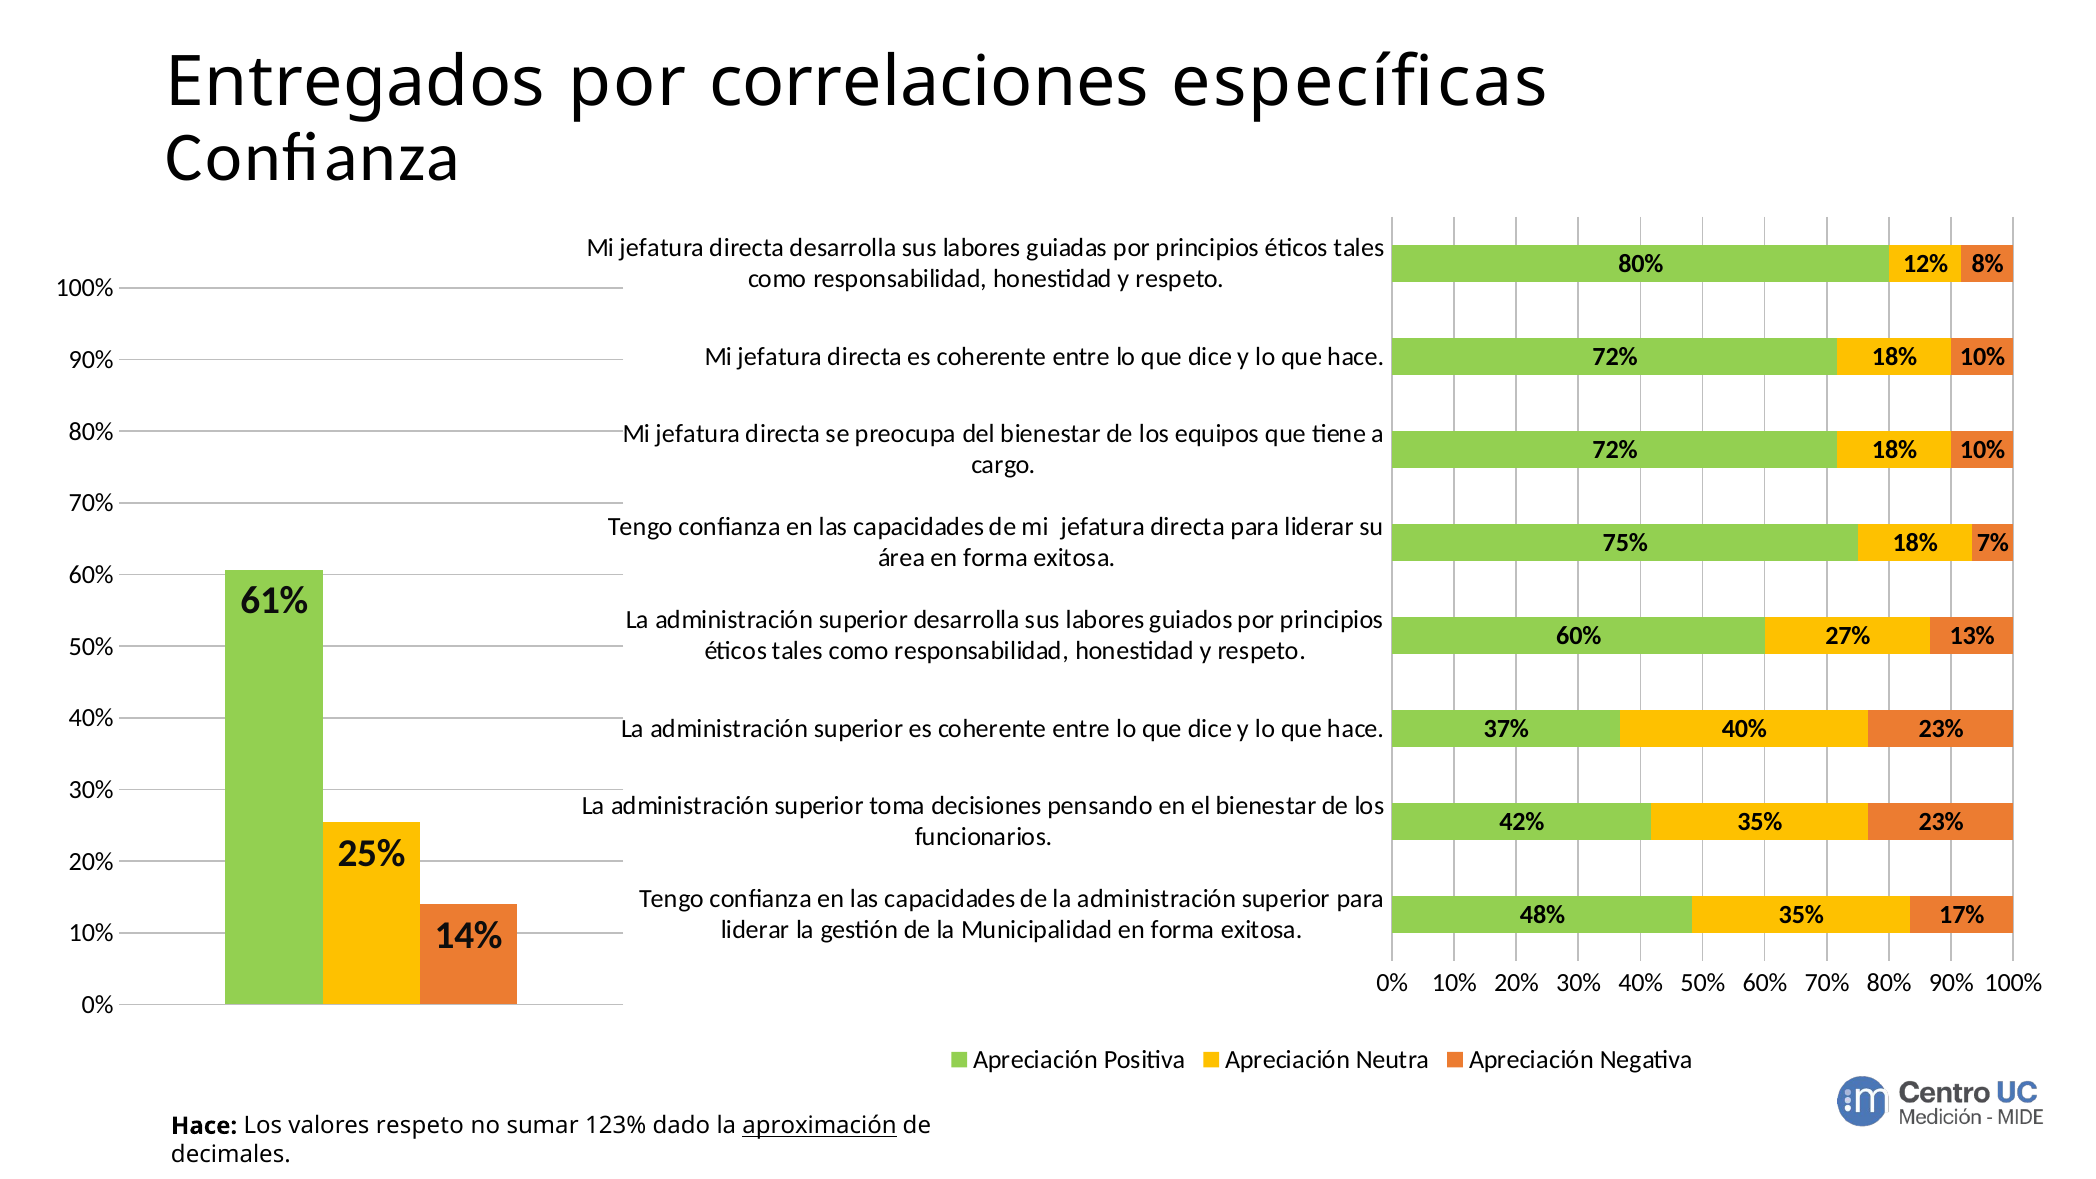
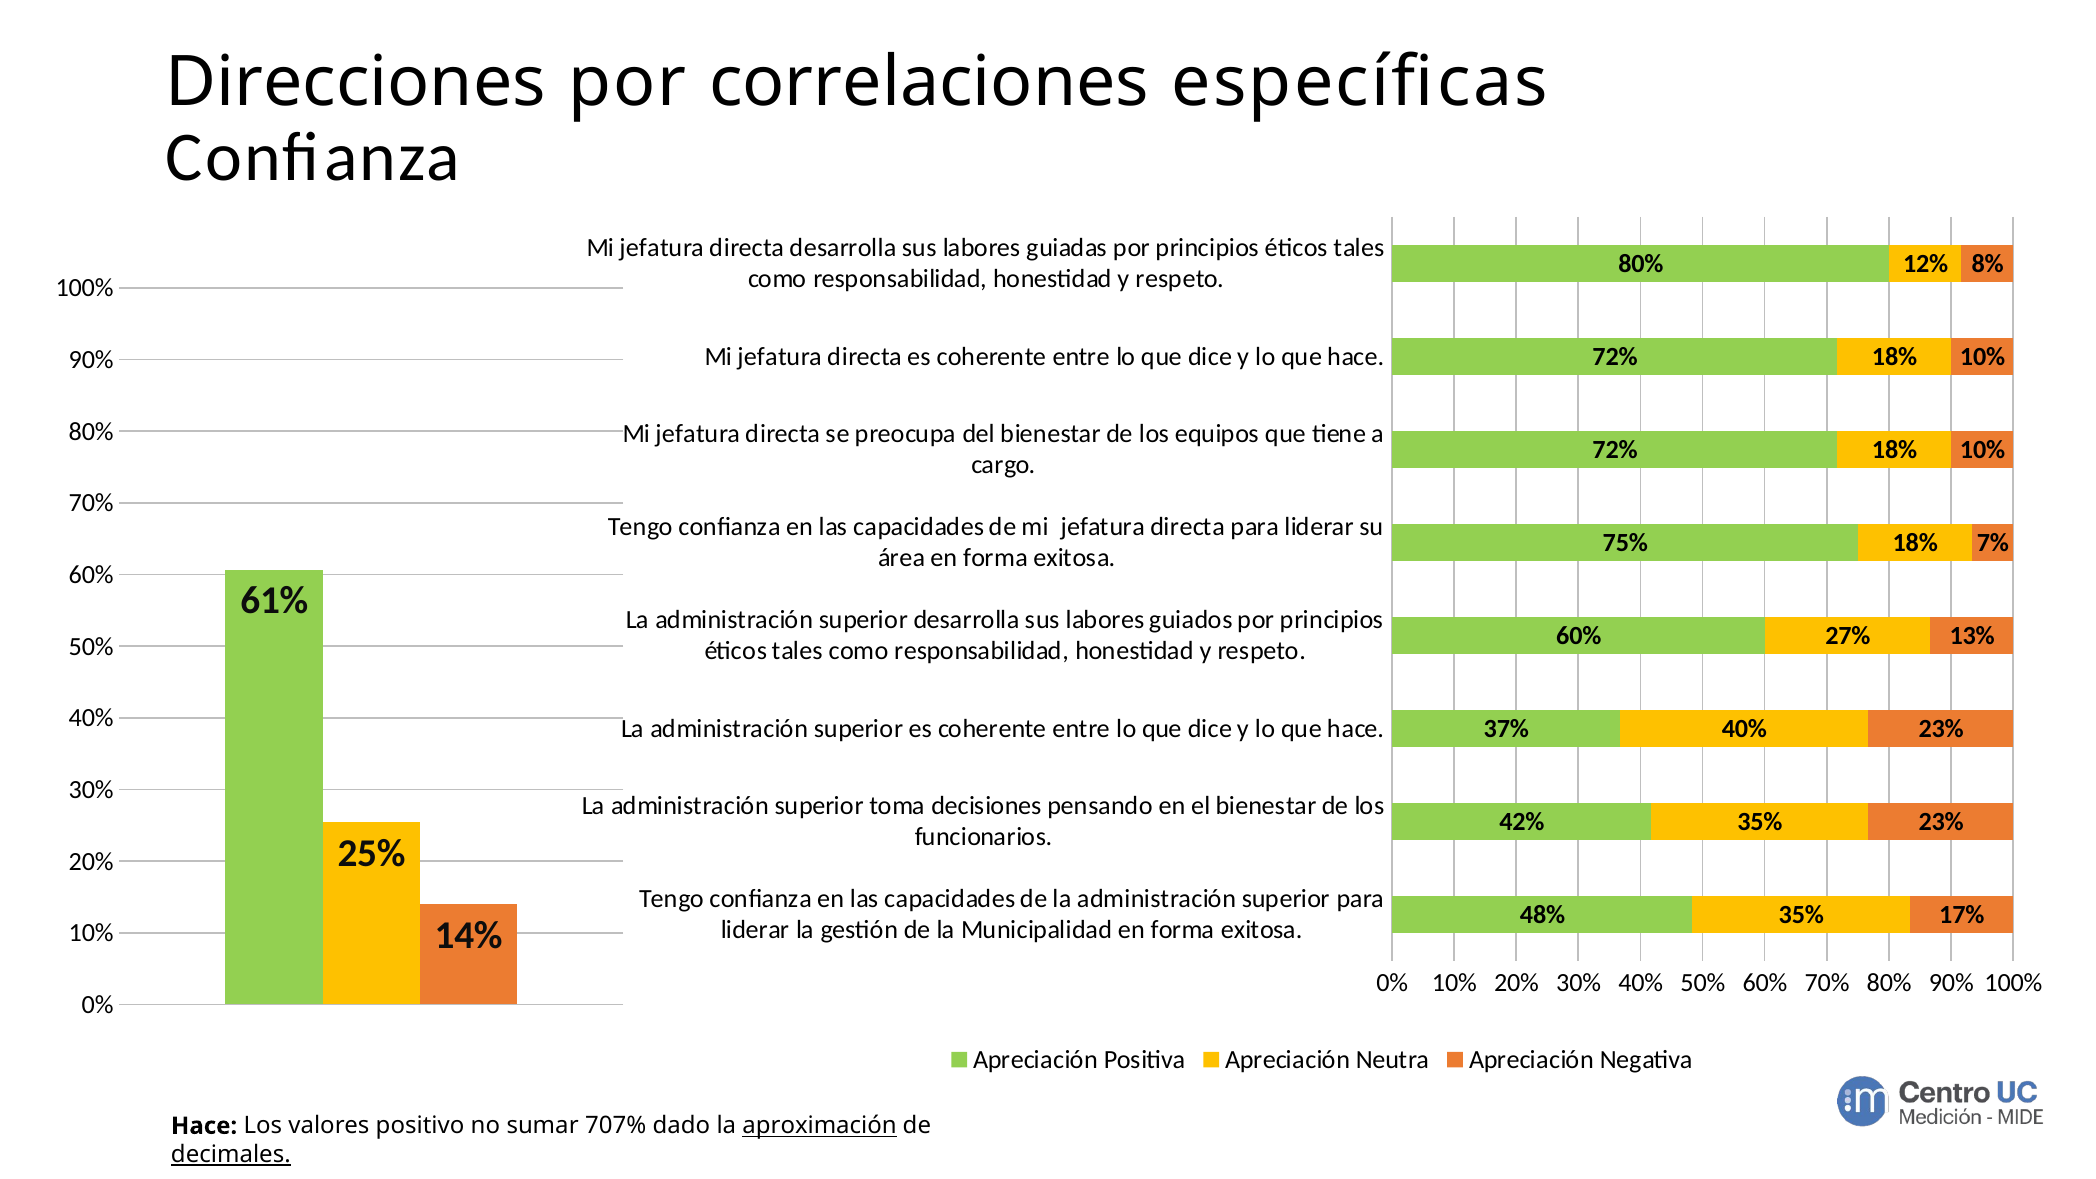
Entregados: Entregados -> Direcciones (356, 82)
valores respeto: respeto -> positivo (420, 1126)
123%: 123% -> 707% (616, 1126)
decimales underline: none -> present (231, 1155)
